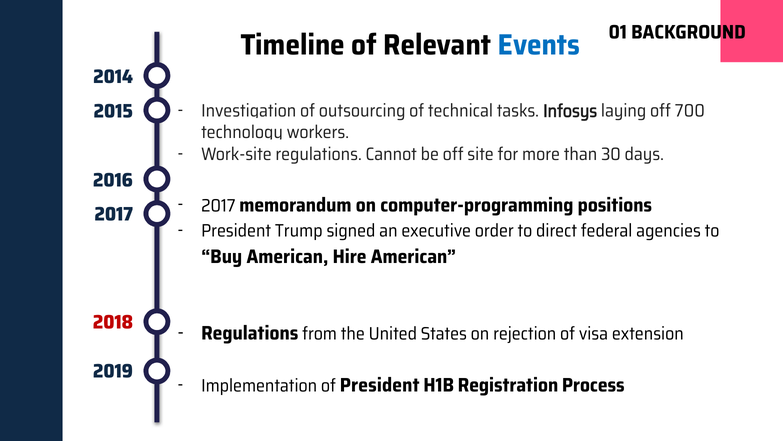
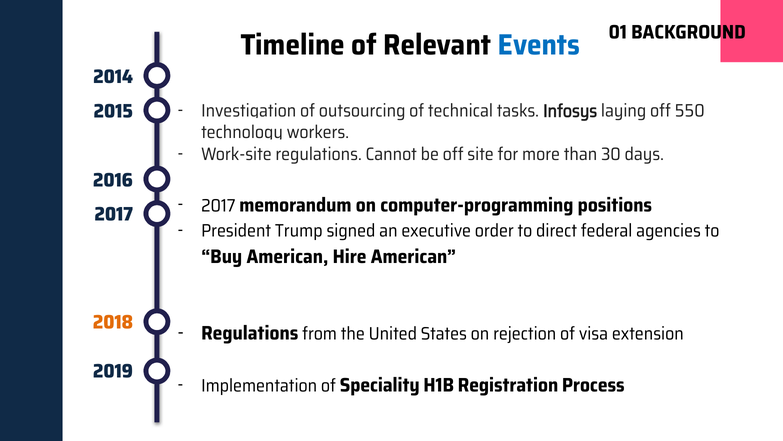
700: 700 -> 550 (690, 111)
2018 colour: red -> orange (113, 322)
of President: President -> Speciality (380, 385)
